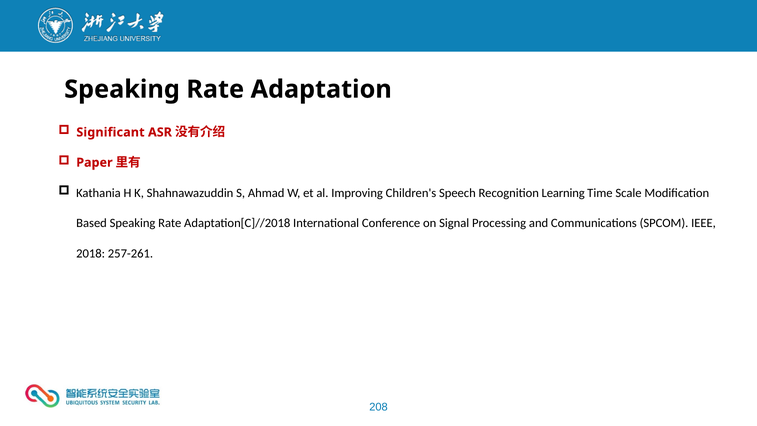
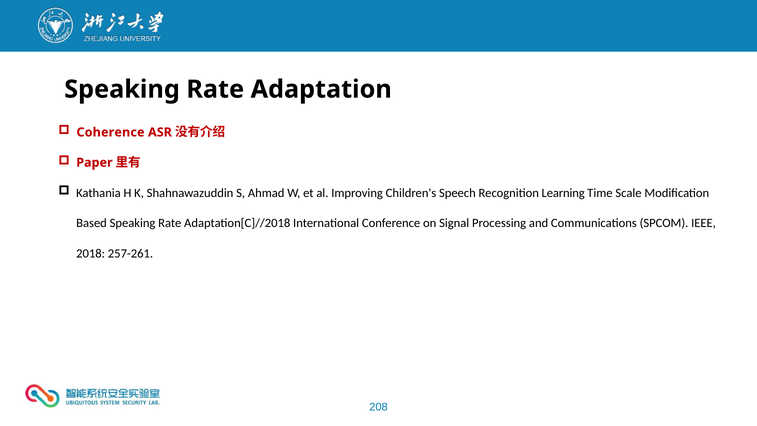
Significant: Significant -> Coherence (110, 132)
